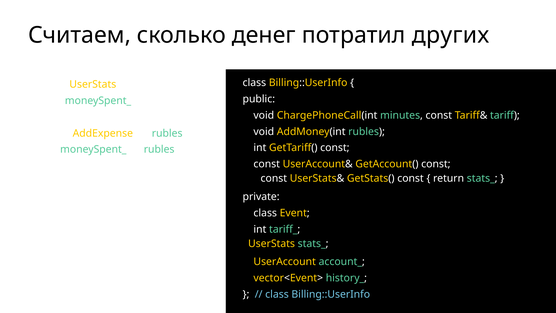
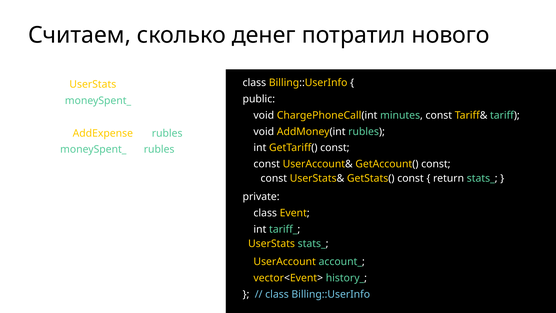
других: других -> нового (451, 35)
